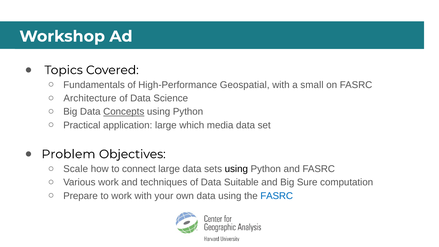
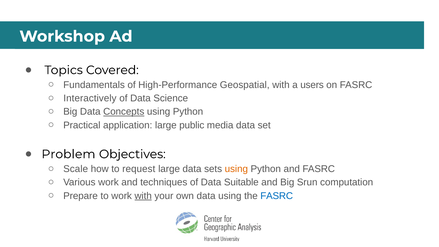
small: small -> users (312, 85)
Architecture: Architecture -> Interactively (90, 98)
which: which -> public (192, 125)
connect: connect -> request (139, 169)
using colour: black -> orange (236, 169)
Sure: Sure -> Srun (307, 182)
with underline: none -> present (143, 196)
